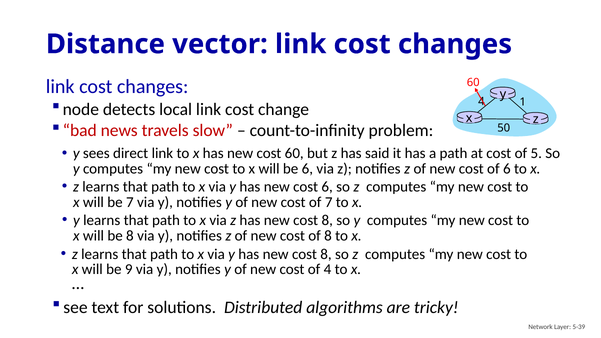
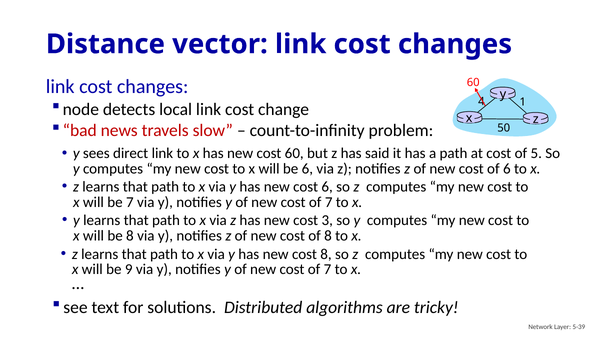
8: 8 -> 3 (327, 220)
4: 4 -> 7 (328, 270)
